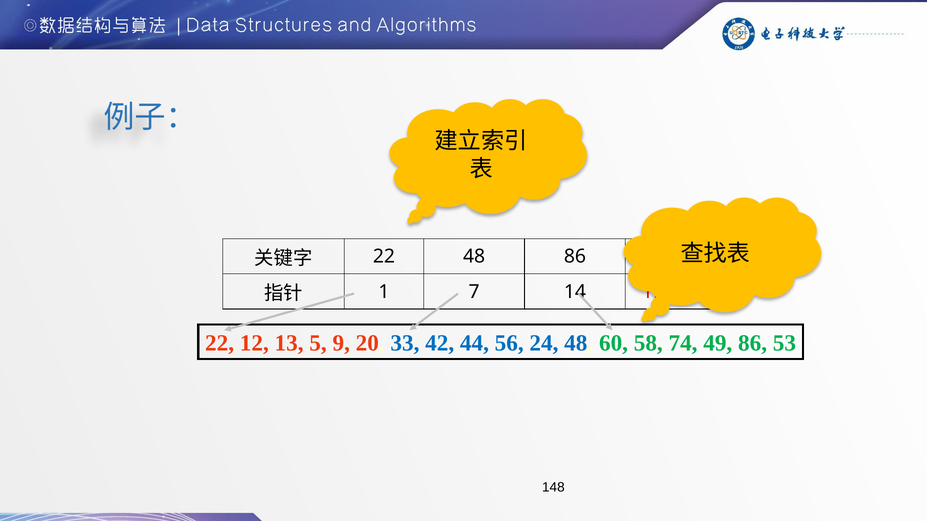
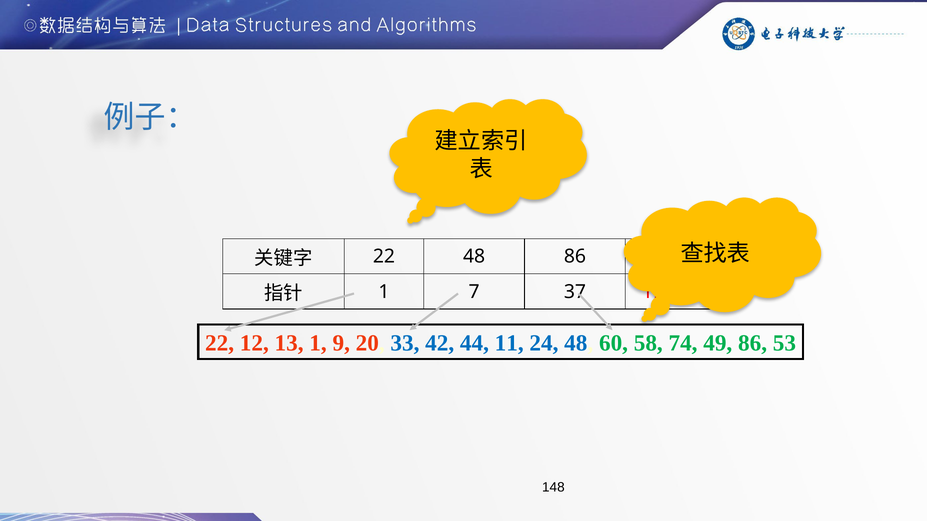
14: 14 -> 37 (575, 292)
13 5: 5 -> 1 (318, 344)
56: 56 -> 11 (509, 344)
